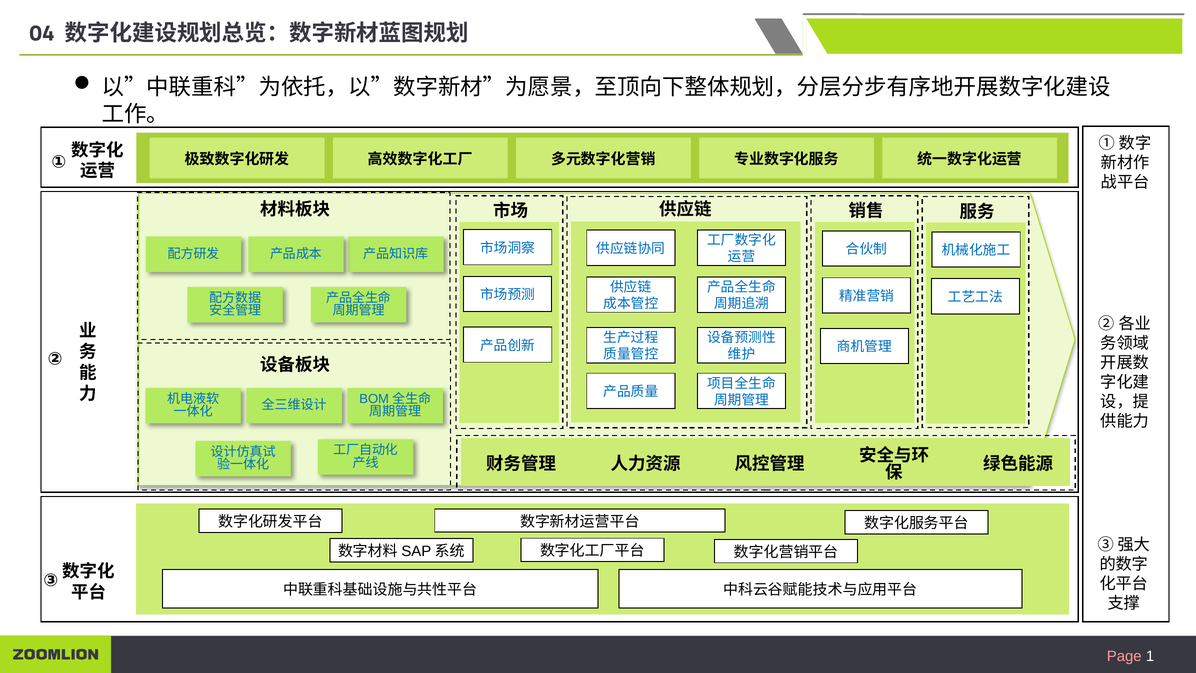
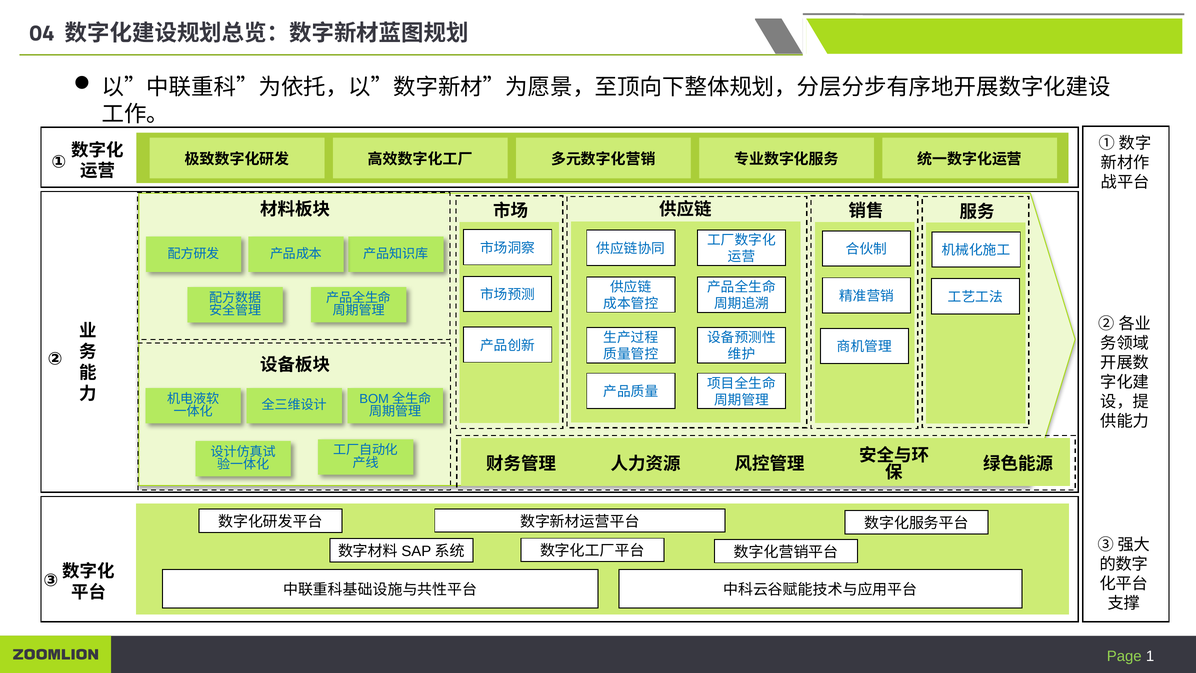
Page colour: pink -> light green (1124, 656)
